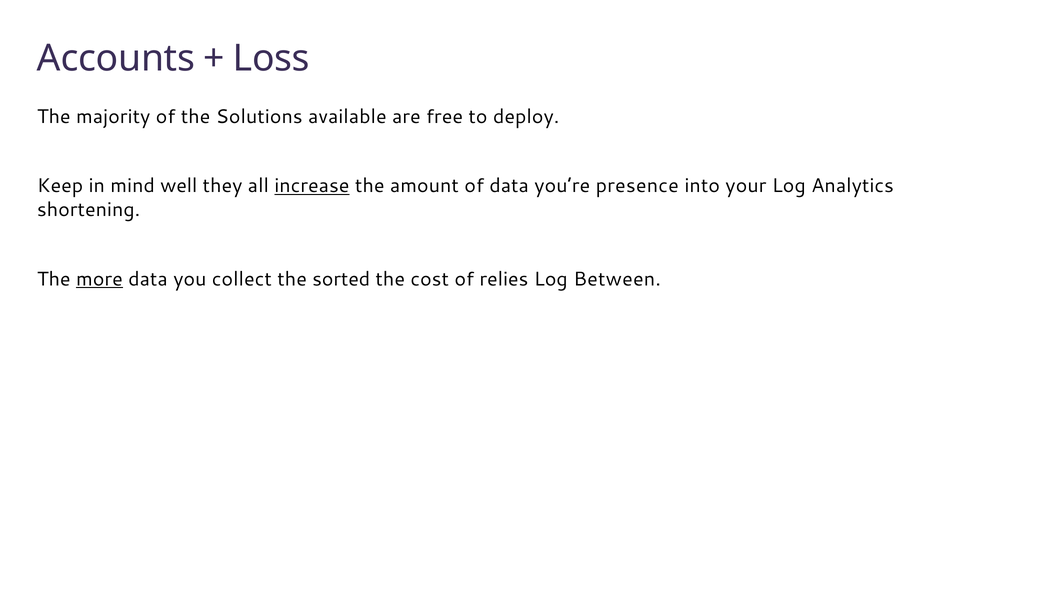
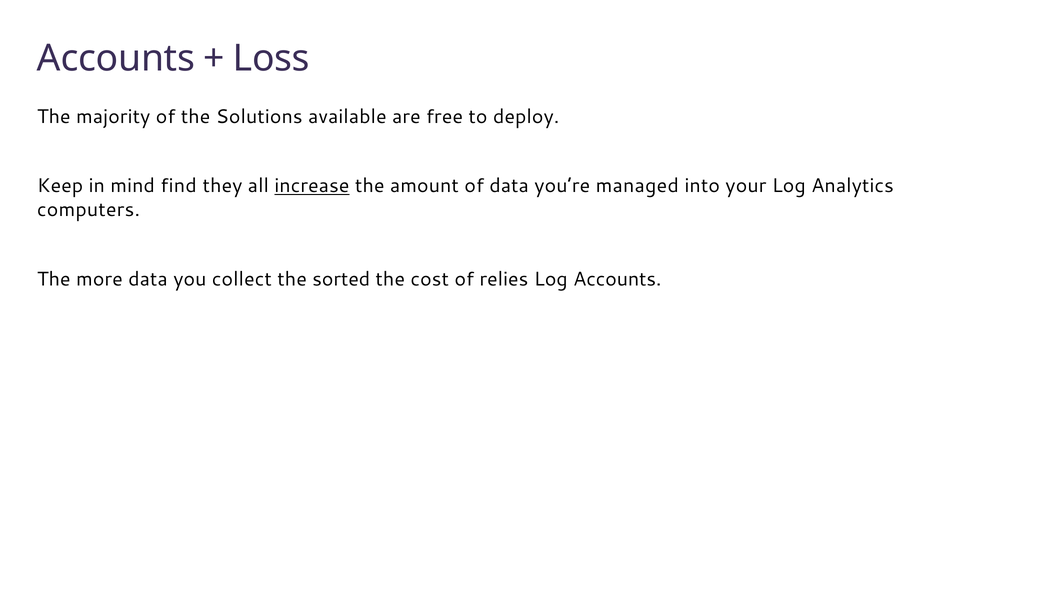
well: well -> find (179, 186)
presence: presence -> managed (637, 186)
shortening: shortening -> computers (88, 210)
more underline: present -> none (99, 279)
Log Between: Between -> Accounts (617, 279)
